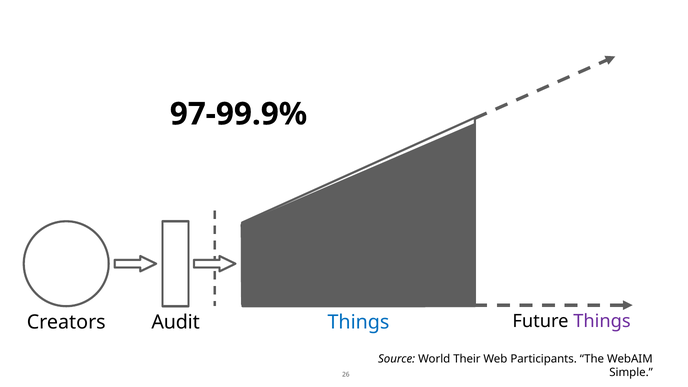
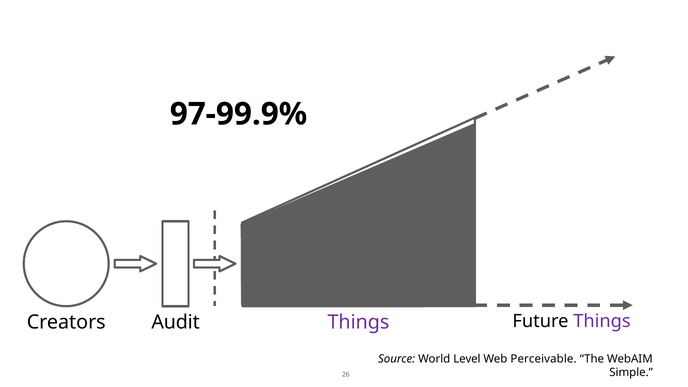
Things colour: blue -> purple (358, 322)
Their: Their -> Level (467, 359)
Participants: Participants -> Perceivable (544, 359)
